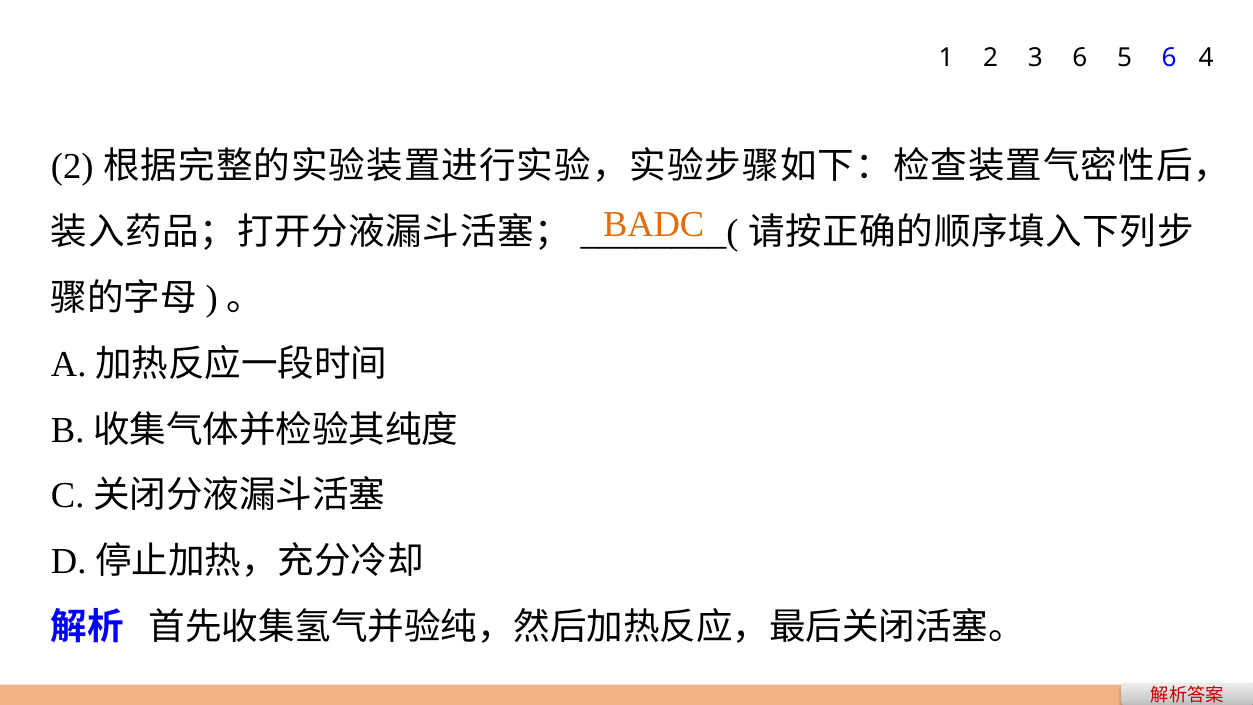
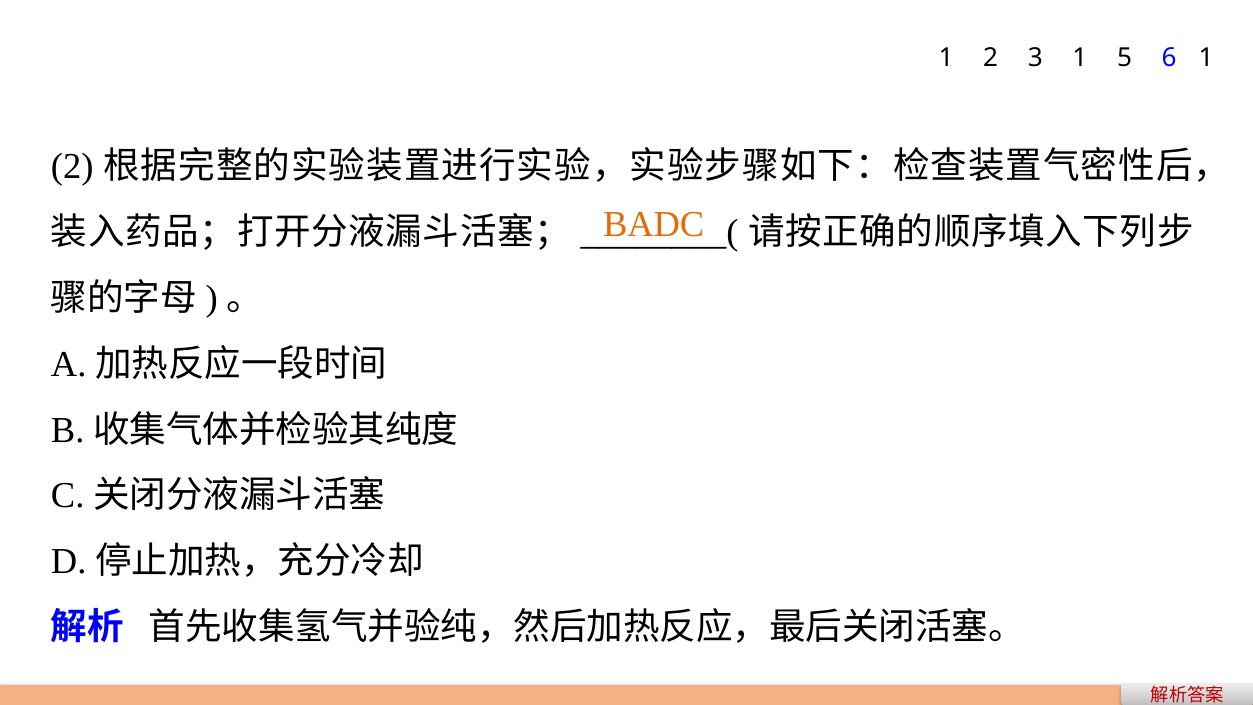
3 6: 6 -> 1 (1080, 58)
6 4: 4 -> 1 (1206, 58)
